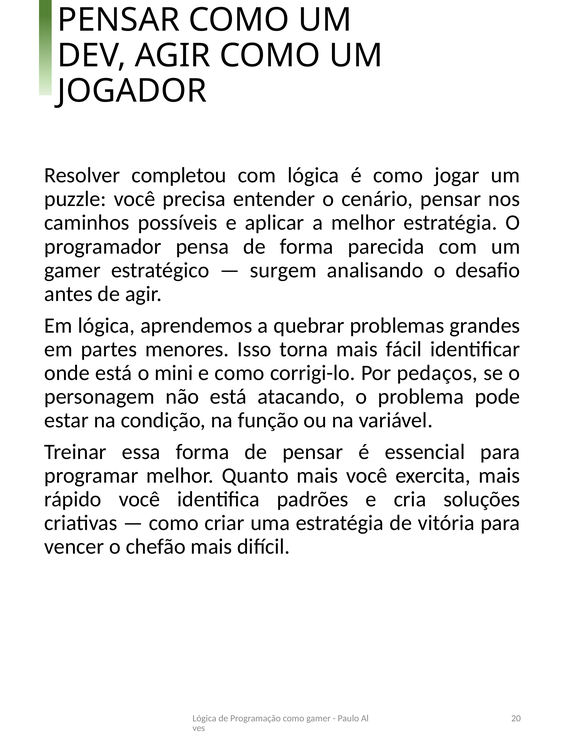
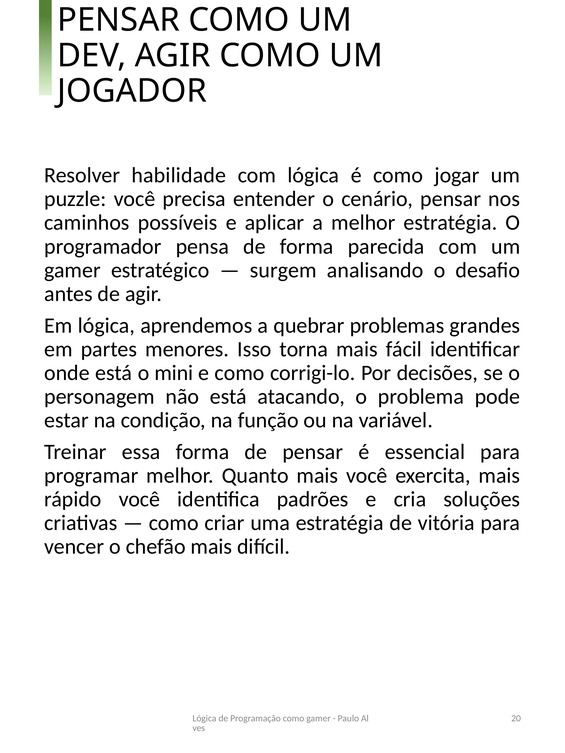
completou: completou -> habilidade (179, 175)
pedaços: pedaços -> decisões (437, 373)
